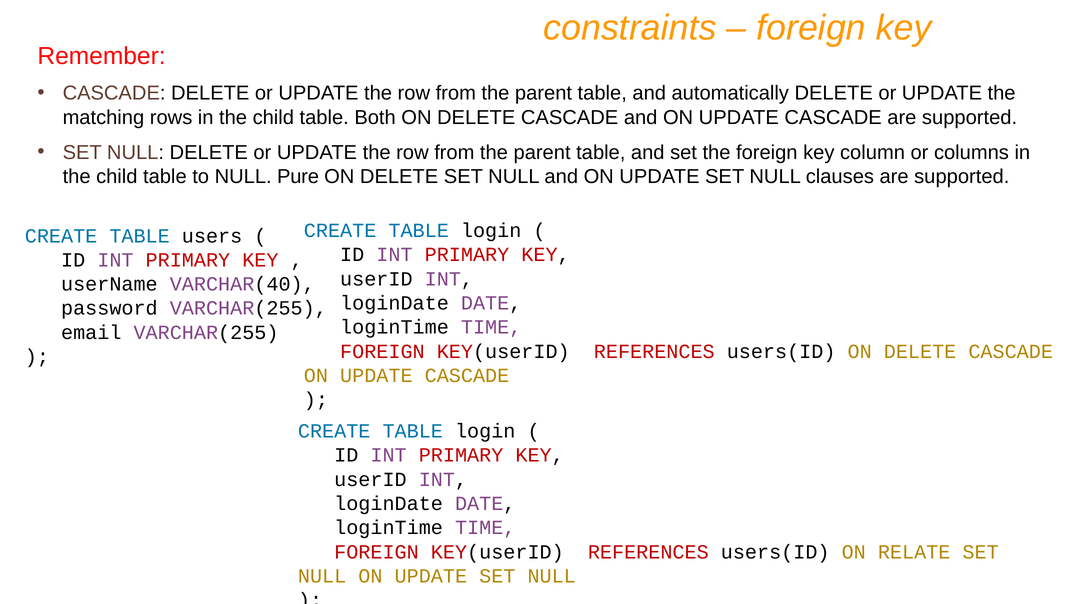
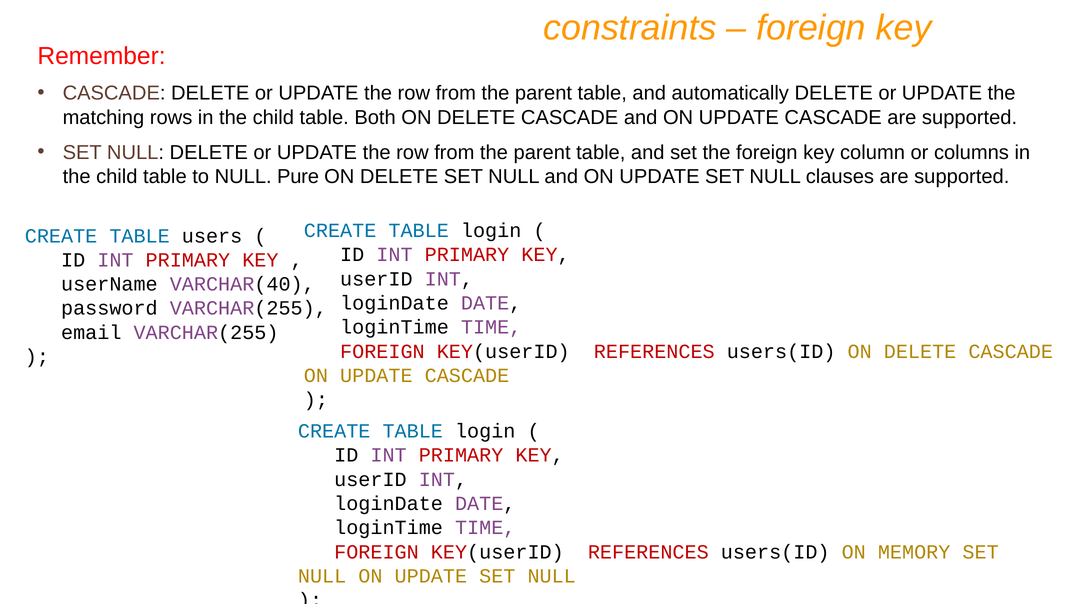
RELATE: RELATE -> MEMORY (914, 552)
